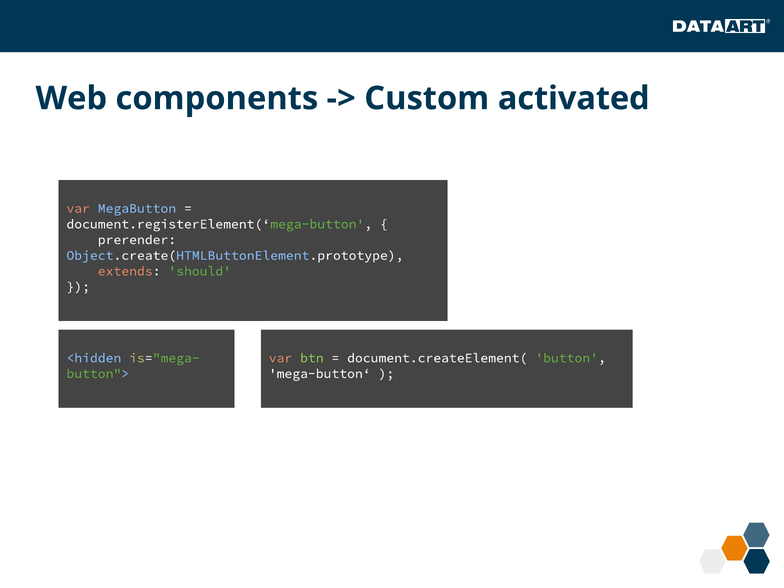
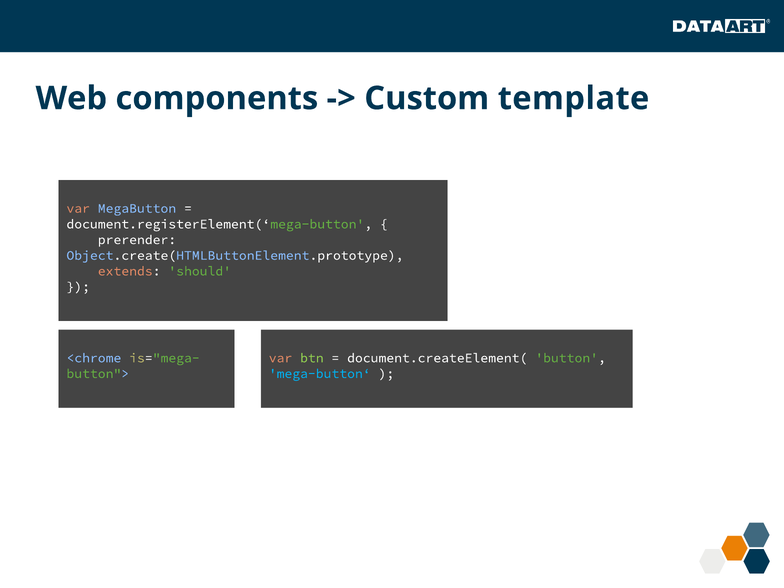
activated: activated -> template (574, 98)
<hidden: <hidden -> <chrome (94, 358)
mega-button‘ colour: white -> light blue (320, 374)
